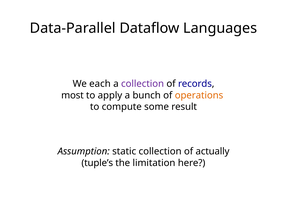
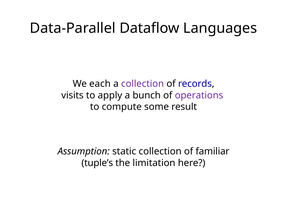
most: most -> visits (72, 95)
operations colour: orange -> purple (199, 95)
actually: actually -> familiar (212, 152)
